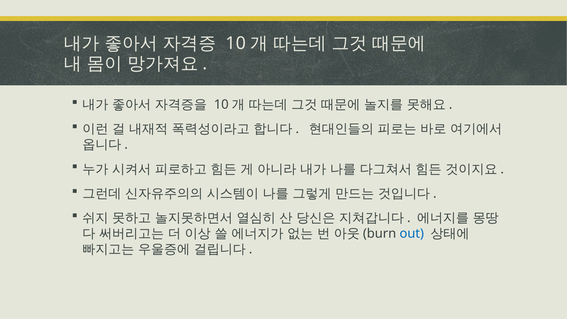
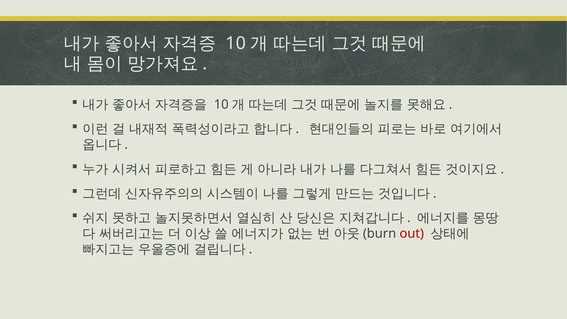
out colour: blue -> red (412, 234)
